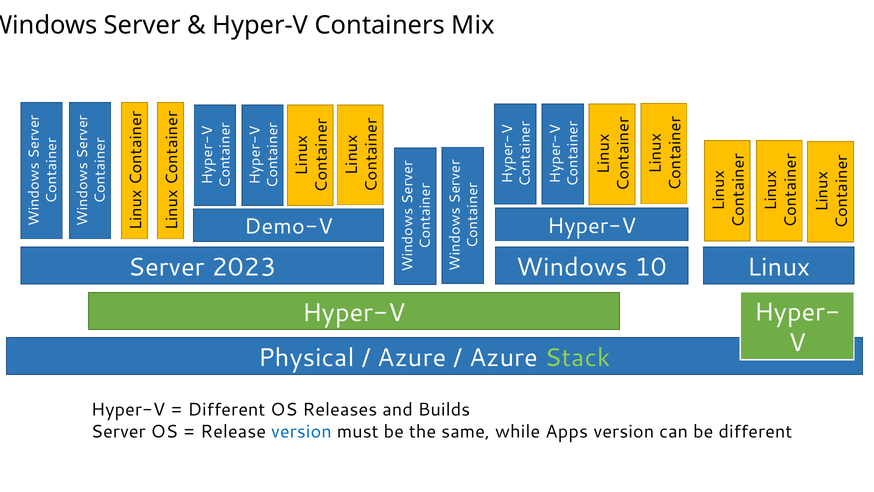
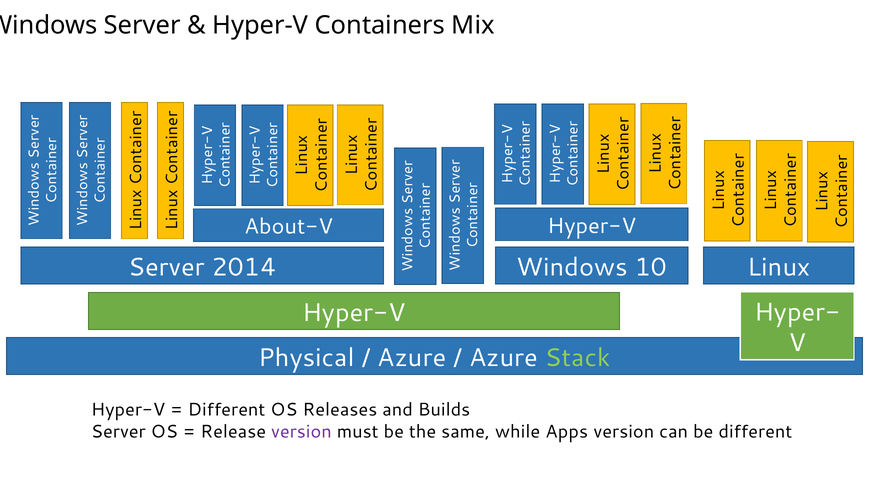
Demo-V: Demo-V -> About-V (289, 226)
2023: 2023 -> 2014 (244, 267)
version colour: blue -> purple (301, 431)
